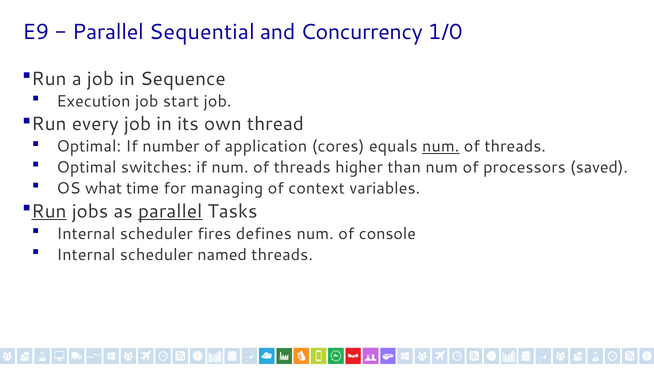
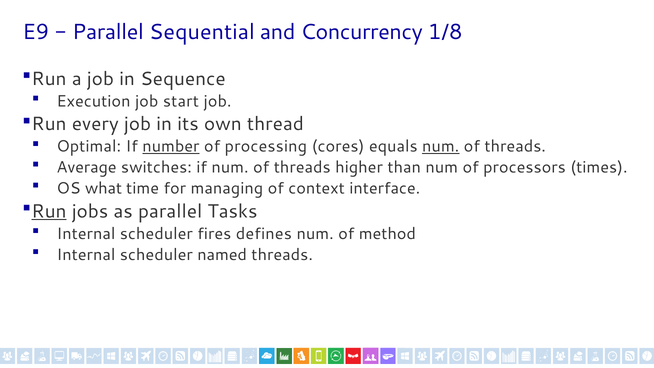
1/0: 1/0 -> 1/8 (445, 32)
number underline: none -> present (171, 146)
application: application -> processing (266, 146)
Optimal: Optimal -> Average (87, 167)
saved: saved -> times (599, 167)
variables: variables -> interface (385, 188)
parallel underline: present -> none (170, 211)
console: console -> method (387, 234)
